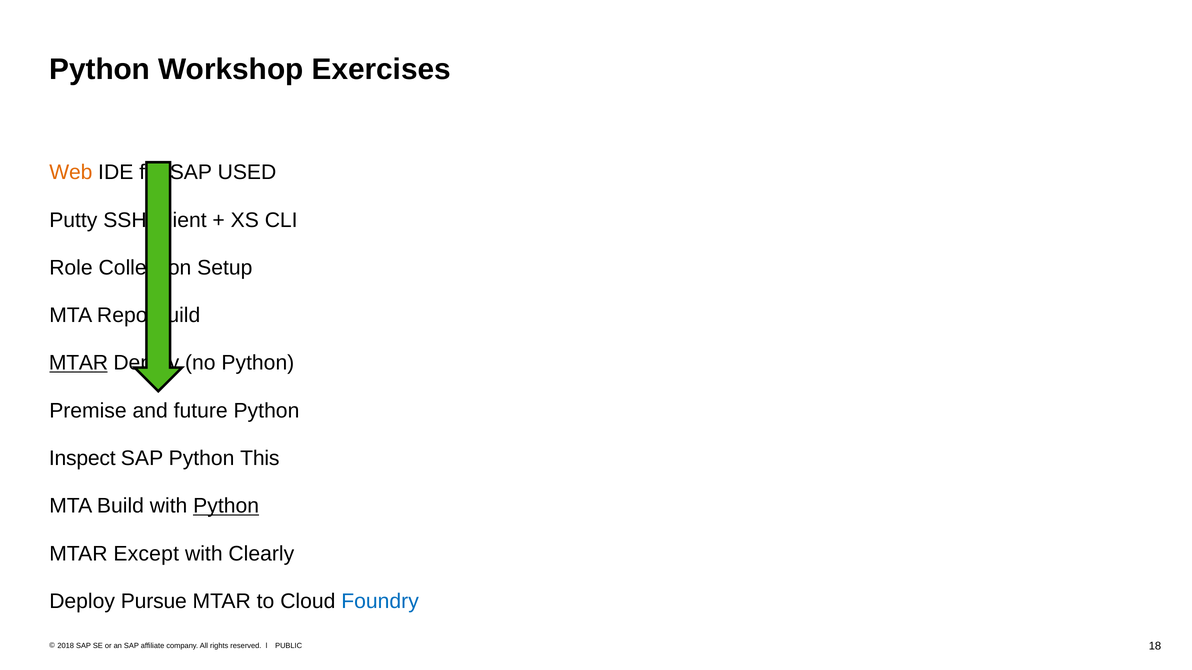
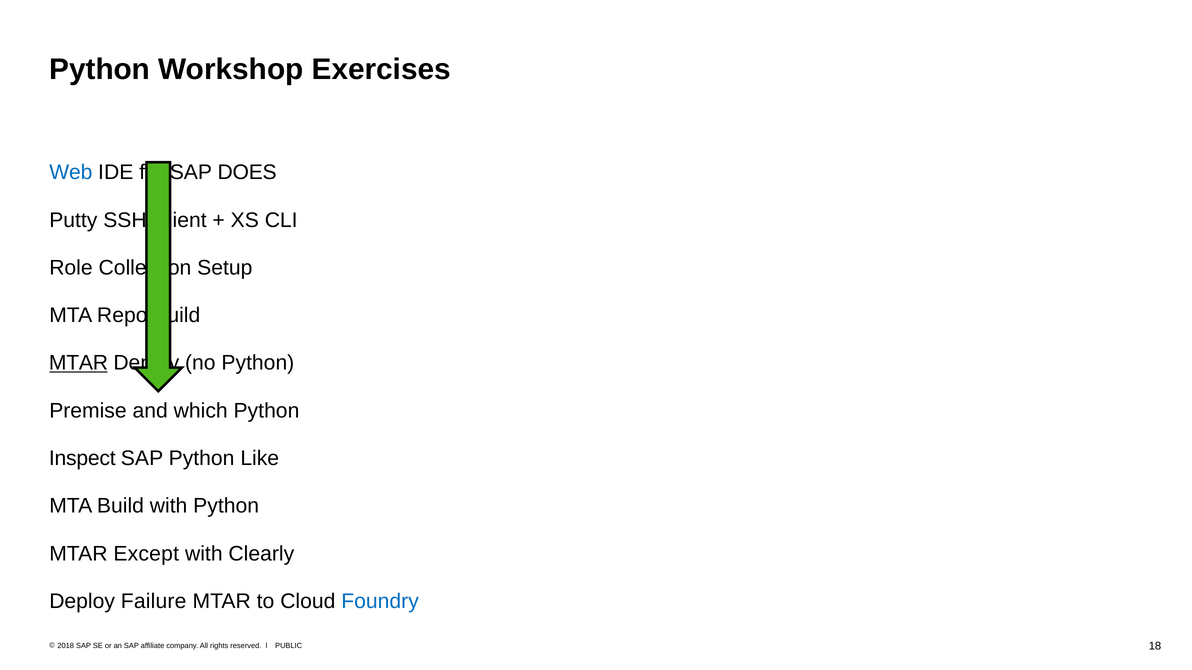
Web colour: orange -> blue (71, 172)
USED: USED -> DOES (247, 172)
future: future -> which (201, 411)
This: This -> Like (260, 459)
Python underline: present -> none (226, 506)
Pursue: Pursue -> Failure (154, 602)
